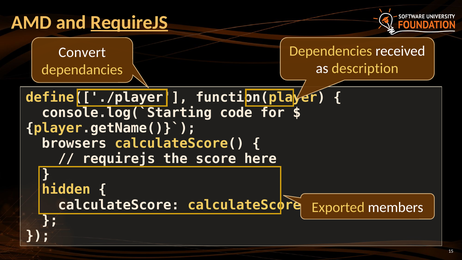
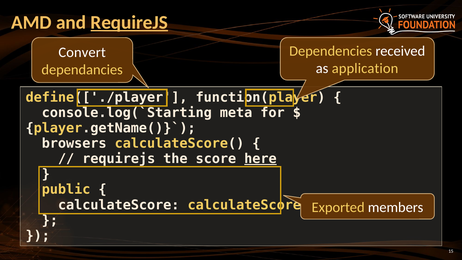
description: description -> application (365, 68)
code: code -> meta (236, 113)
here underline: none -> present (260, 159)
hidden: hidden -> public (66, 189)
